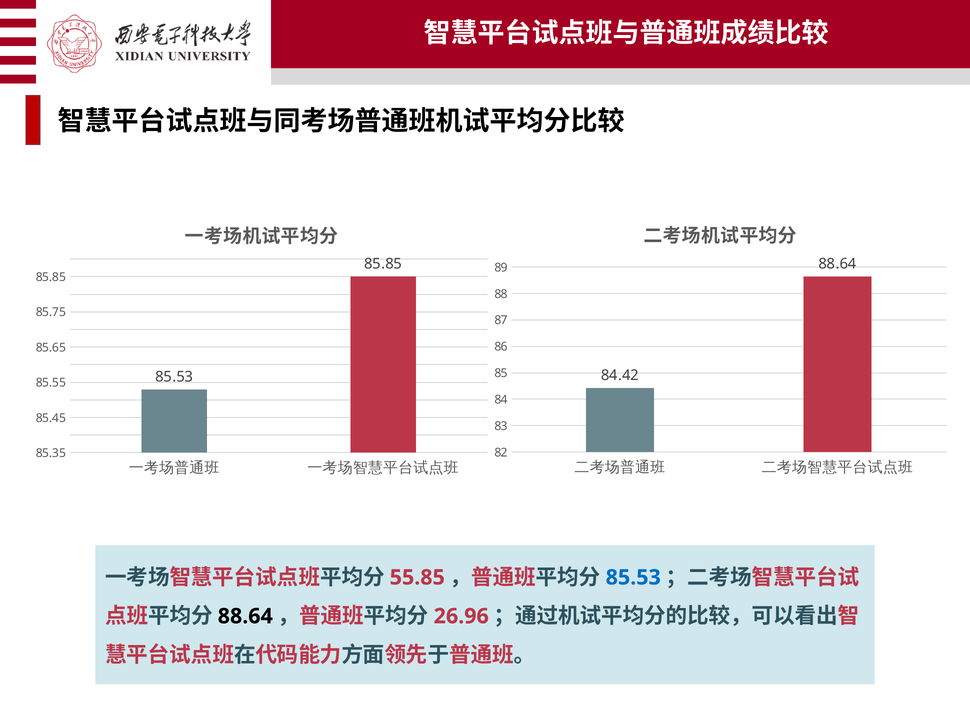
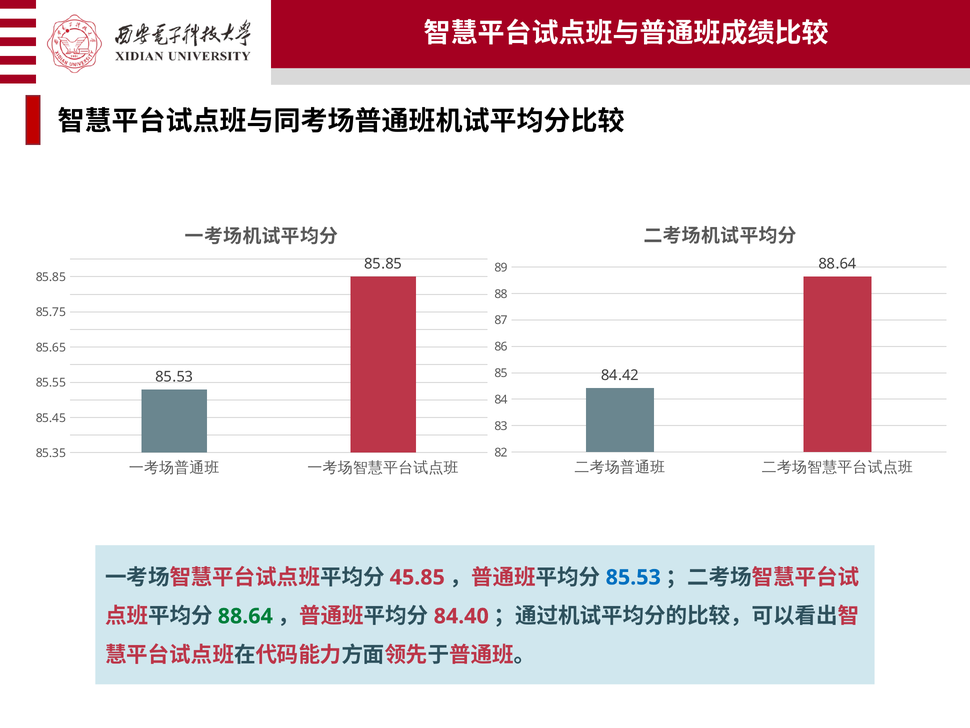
55.85: 55.85 -> 45.85 (417, 577)
88.64 colour: black -> green (245, 616)
26.96: 26.96 -> 84.40 (461, 616)
